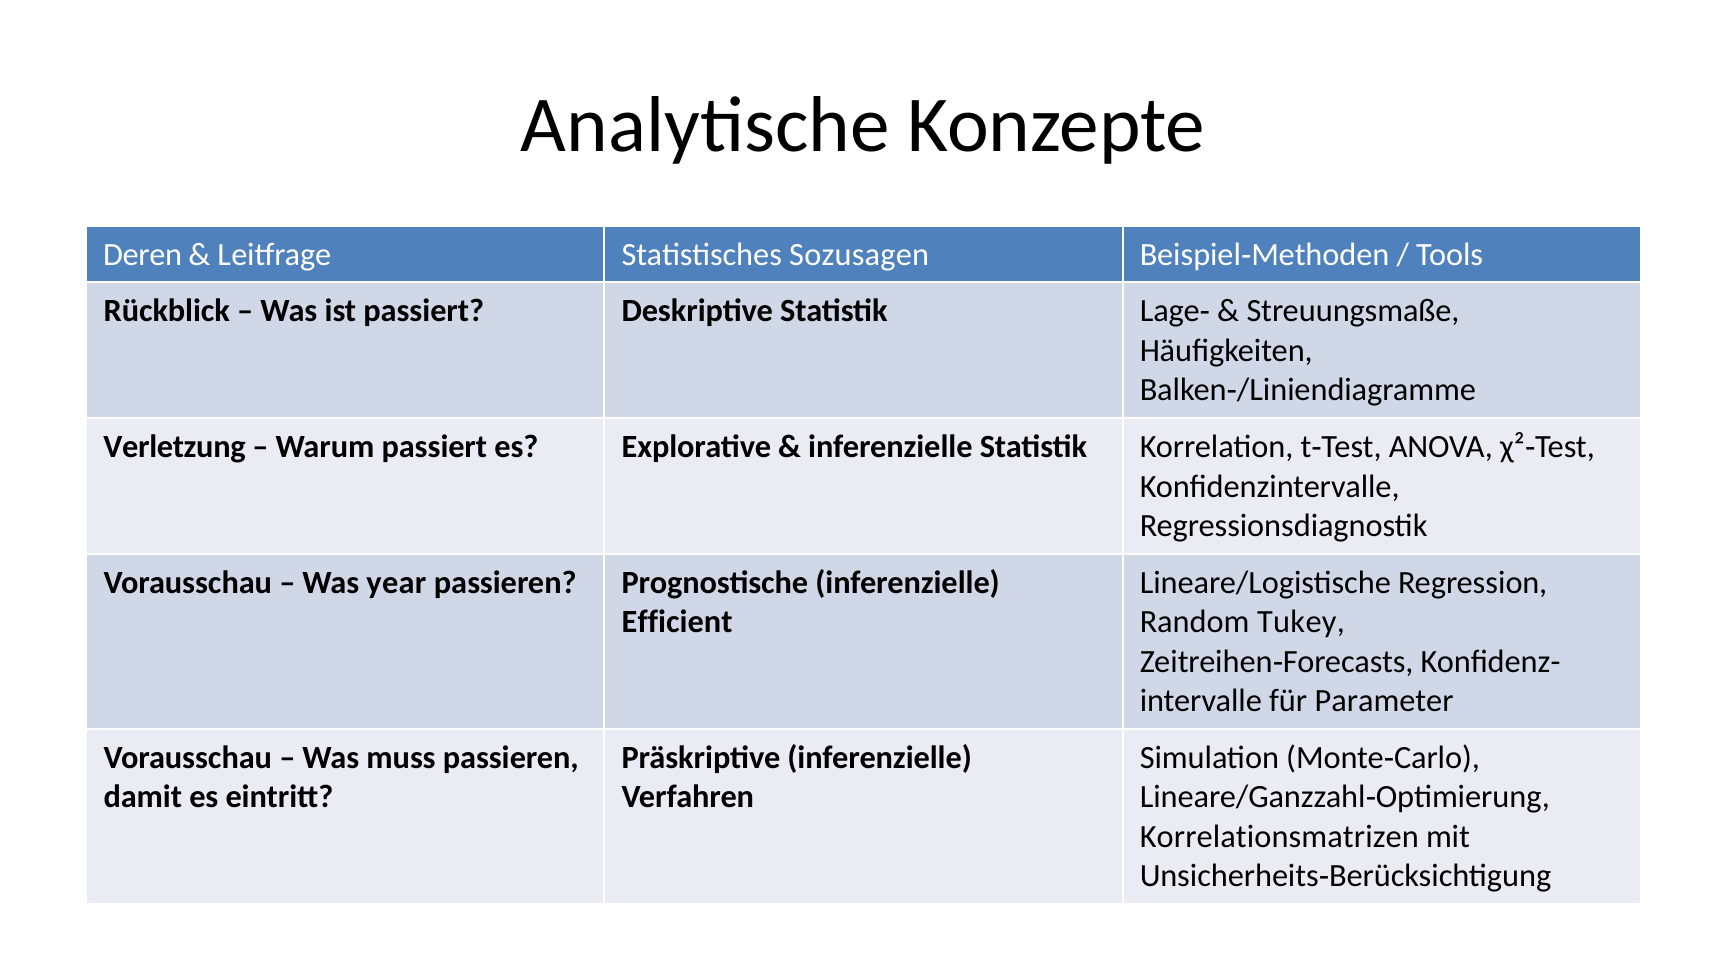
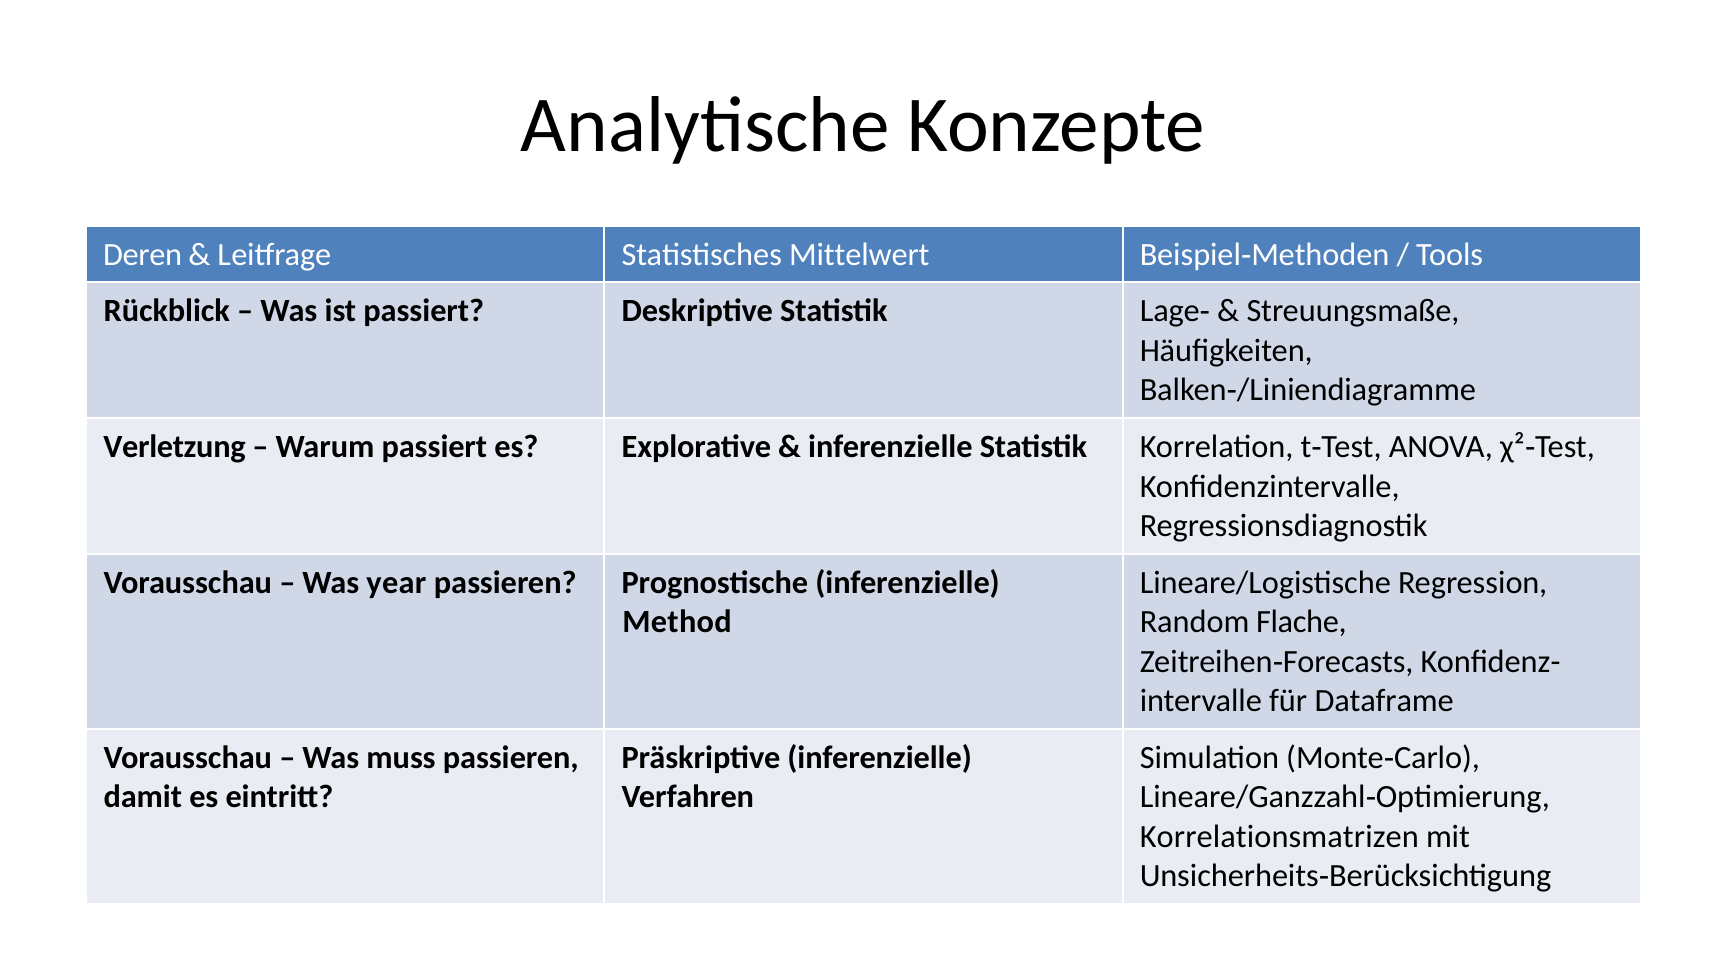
Sozusagen: Sozusagen -> Mittelwert (859, 254)
Efficient: Efficient -> Method (677, 622)
Tukey: Tukey -> Flache (1301, 622)
Parameter: Parameter -> Dataframe (1384, 701)
